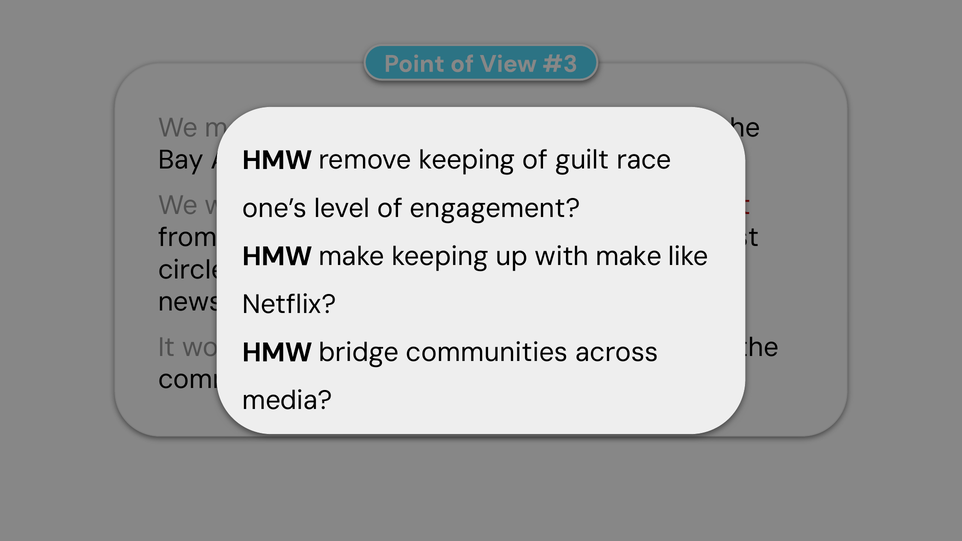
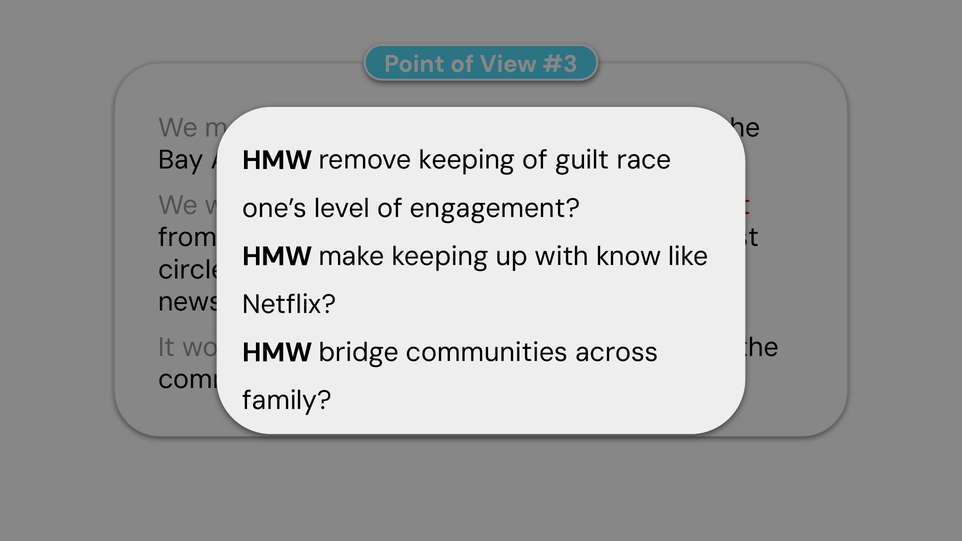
make: make -> know (629, 256)
media: media -> family (287, 401)
